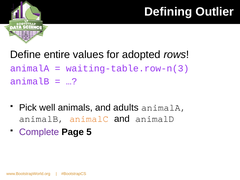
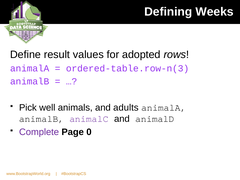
Outlier: Outlier -> Weeks (215, 12)
entire: entire -> result (57, 55)
waiting-table.row-n(3: waiting-table.row-n(3 -> ordered-table.row-n(3 (127, 68)
animalC colour: orange -> purple (89, 119)
5: 5 -> 0 (89, 132)
